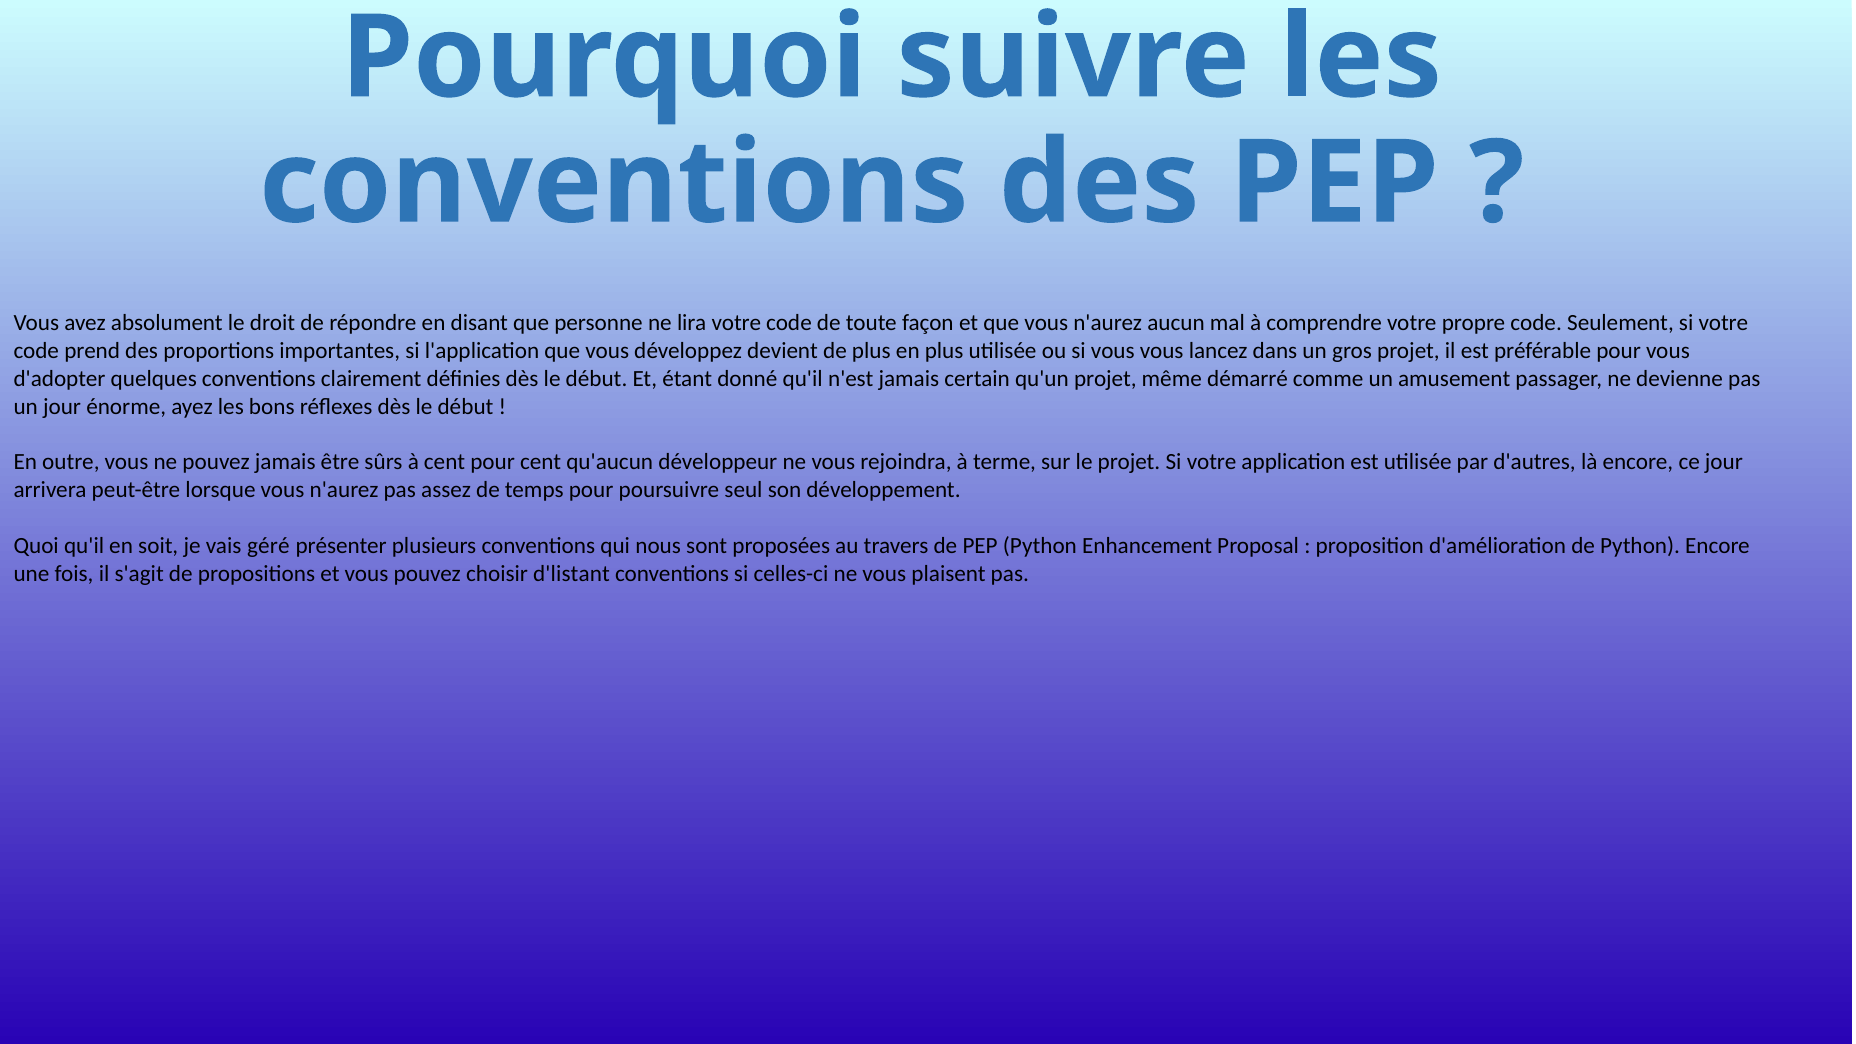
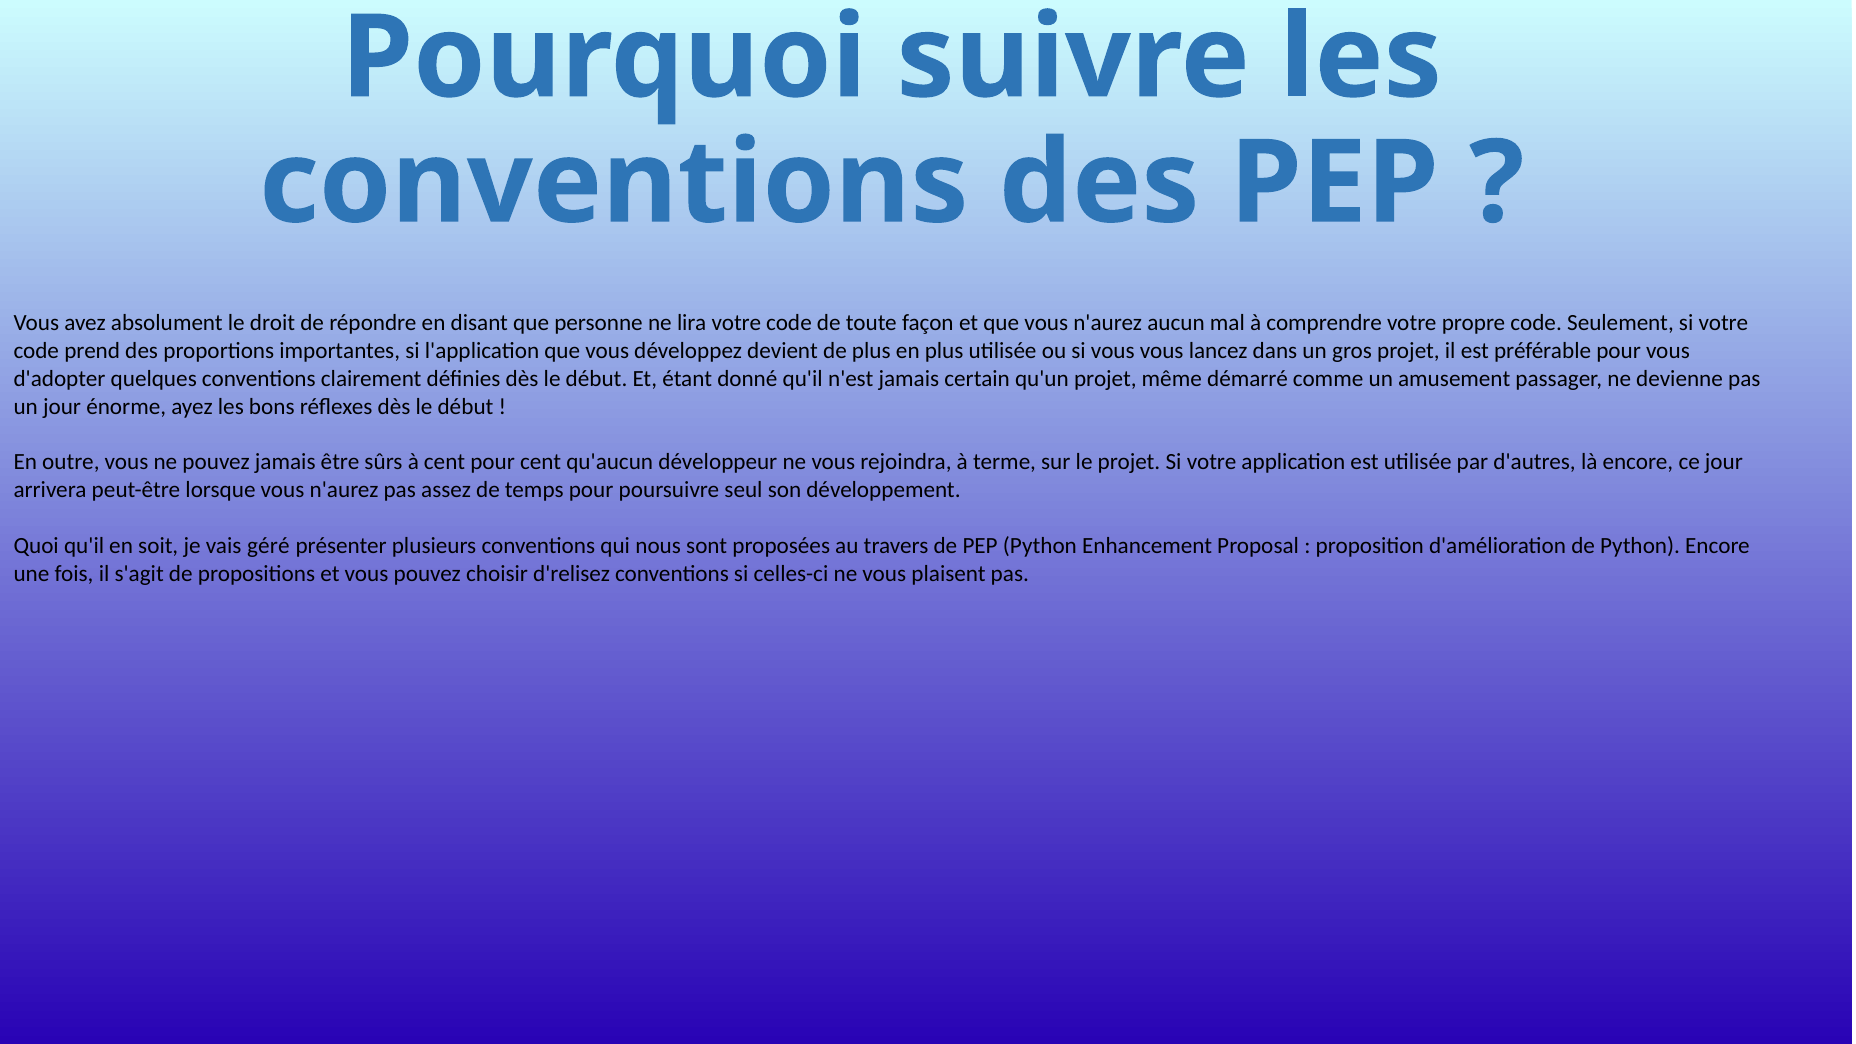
d'listant: d'listant -> d'relisez (572, 574)
